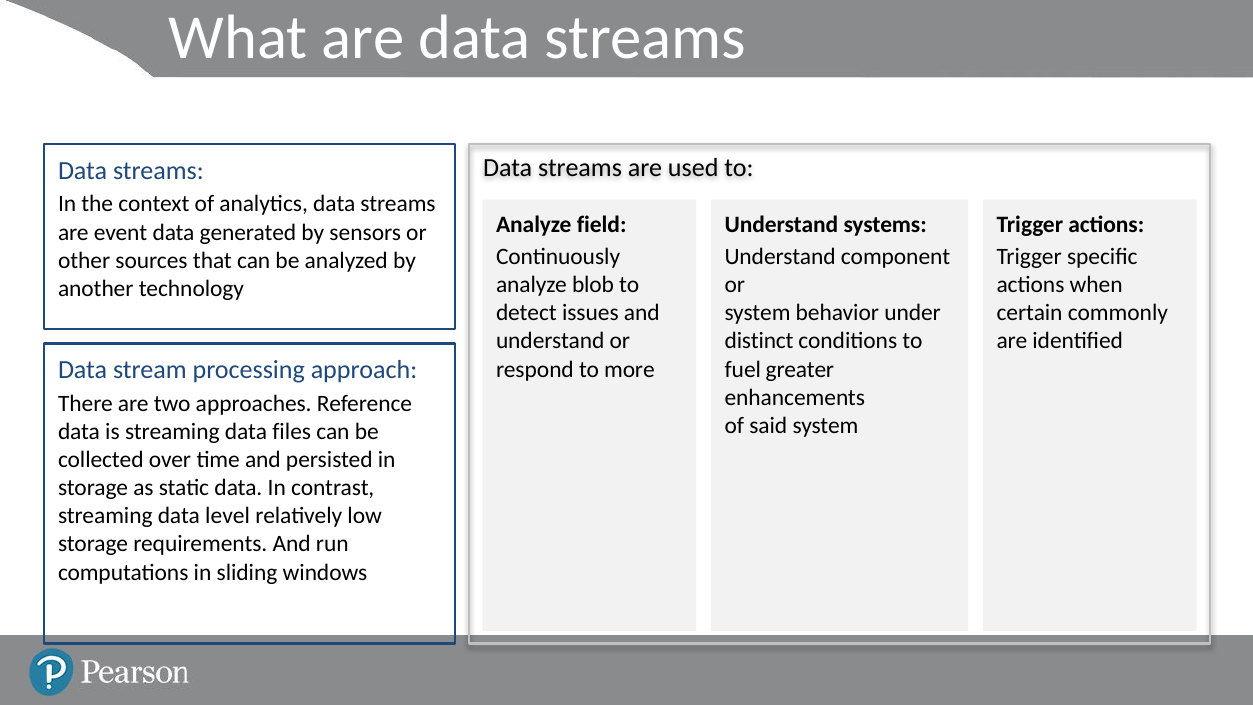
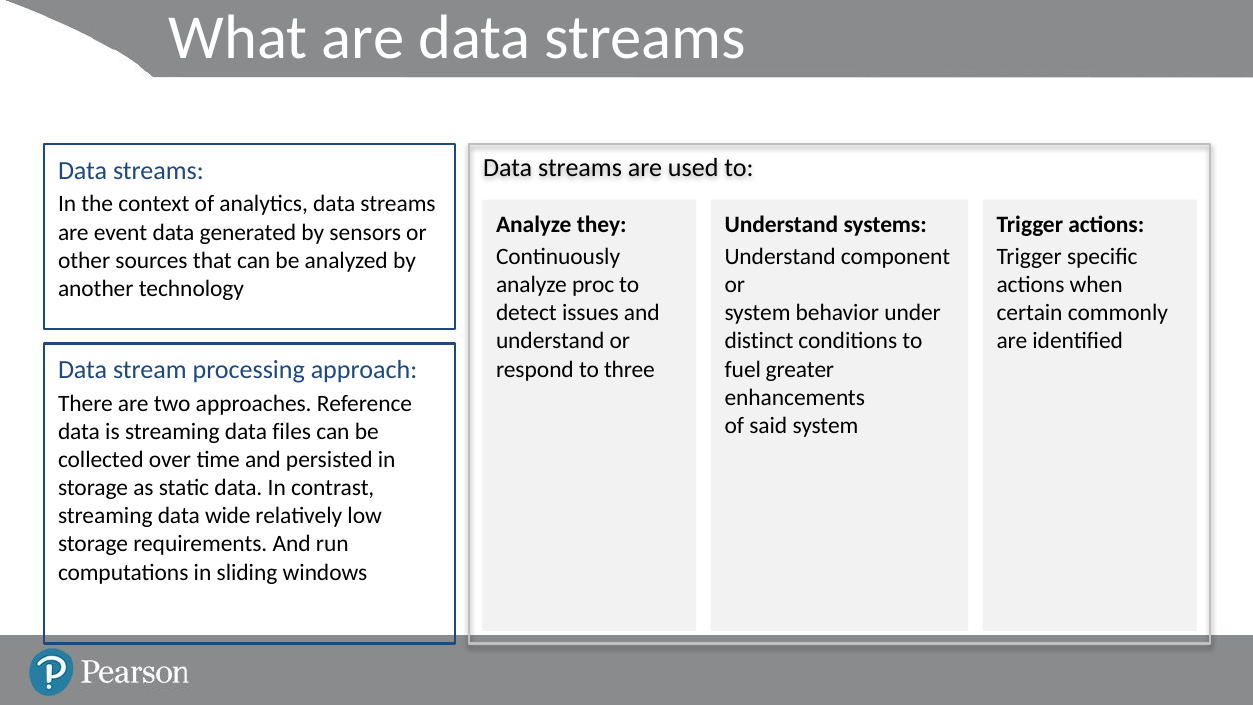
field: field -> they (602, 225)
blob: blob -> proc (593, 285)
more: more -> three (629, 369)
level: level -> wide (228, 516)
